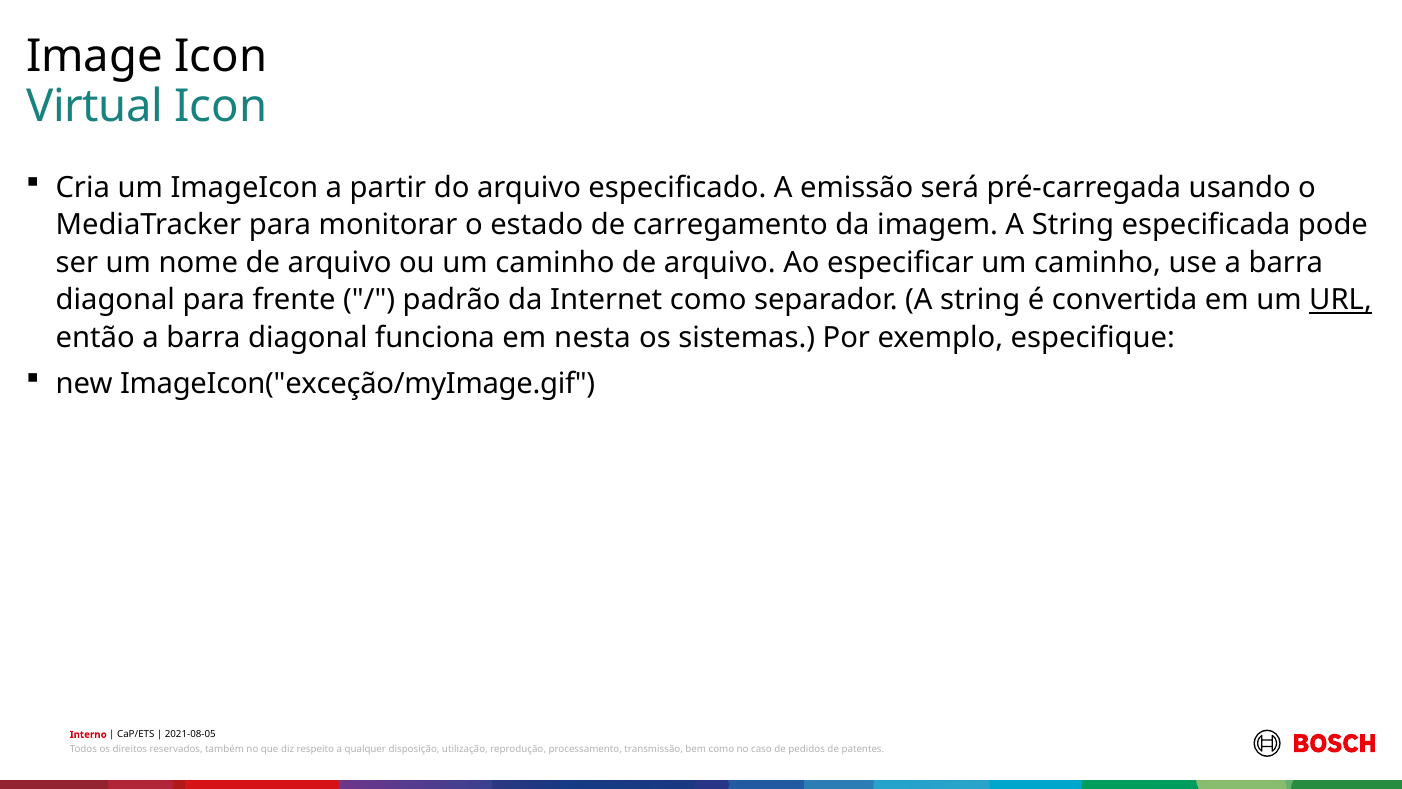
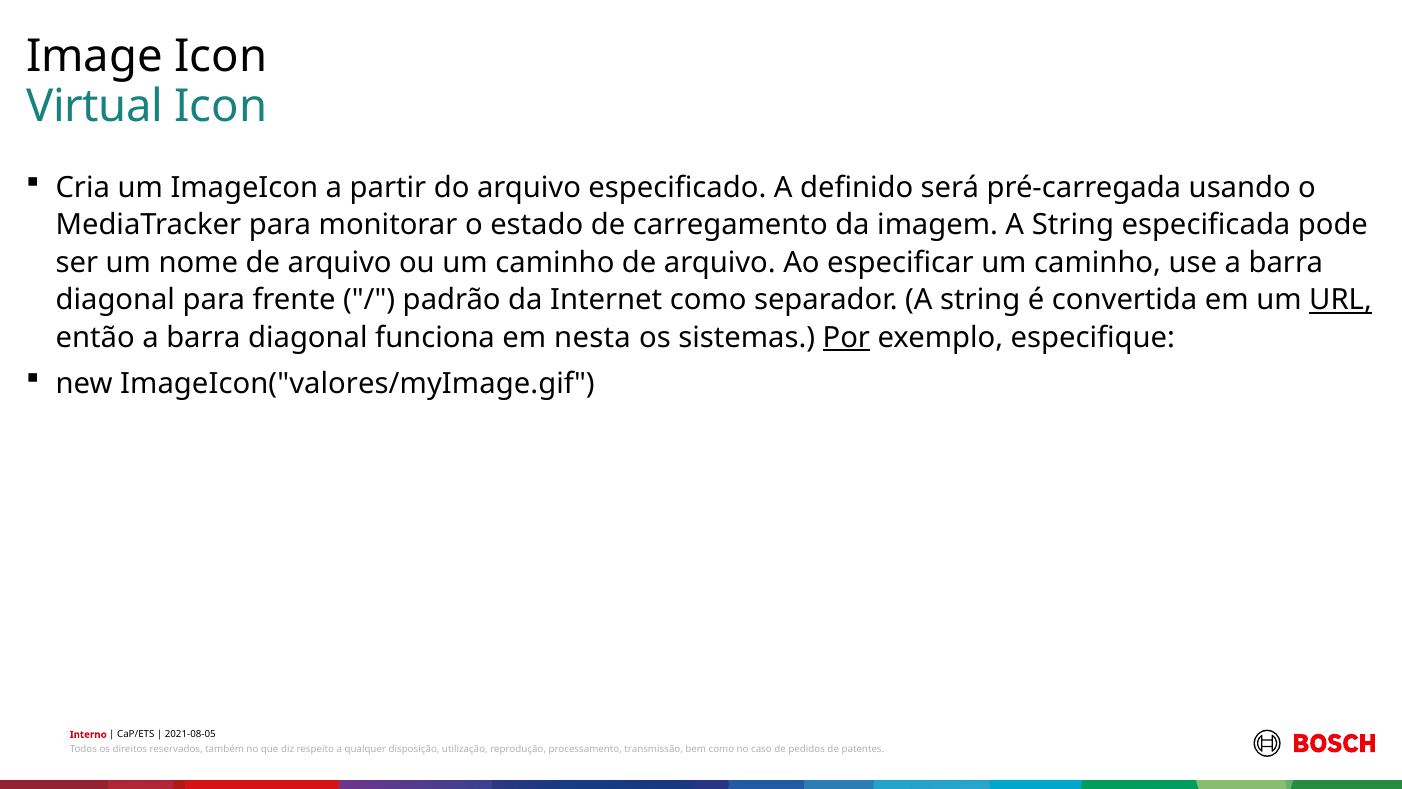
emissão: emissão -> definido (857, 188)
Por underline: none -> present (846, 338)
ImageIcon("exceção/myImage.gif: ImageIcon("exceção/myImage.gif -> ImageIcon("valores/myImage.gif (357, 383)
